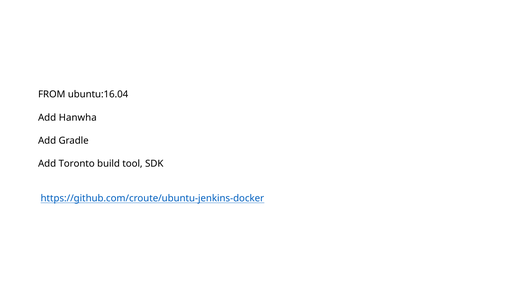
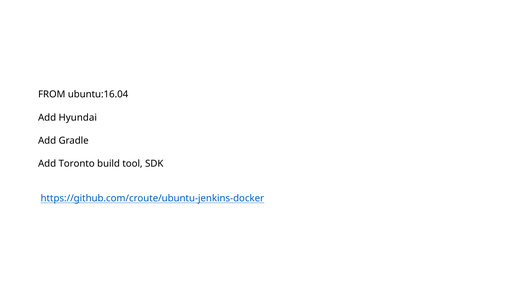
Hanwha: Hanwha -> Hyundai (78, 118)
